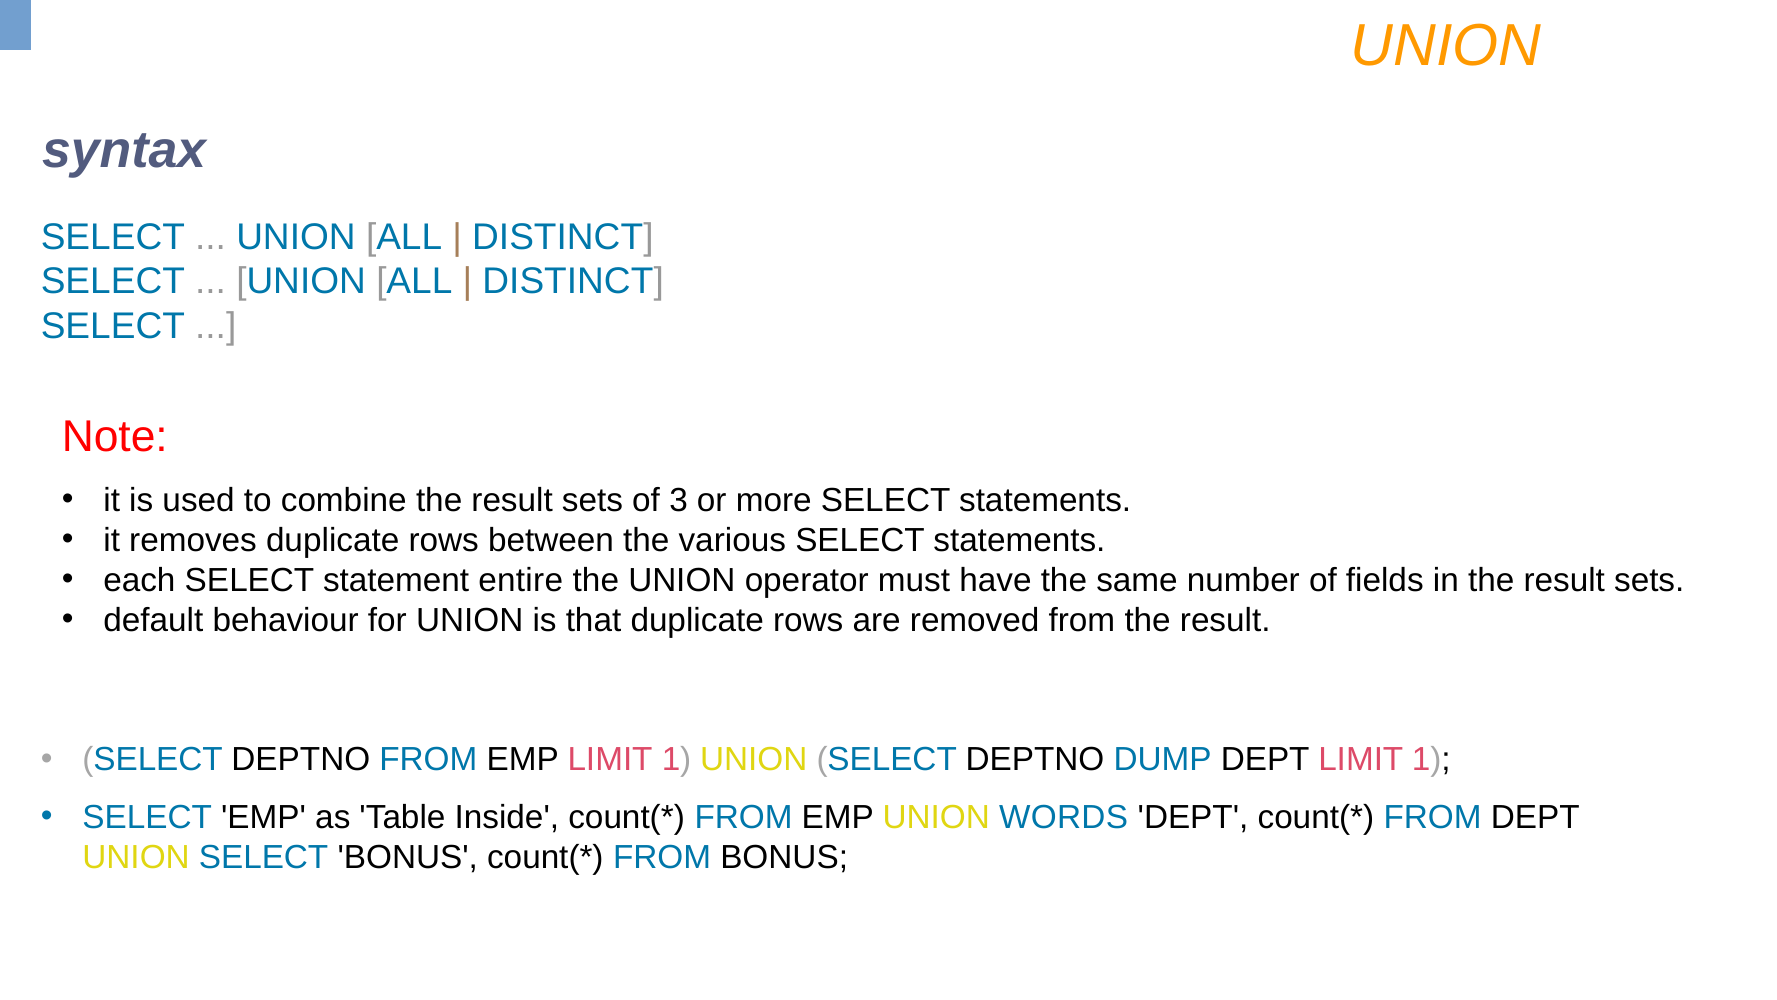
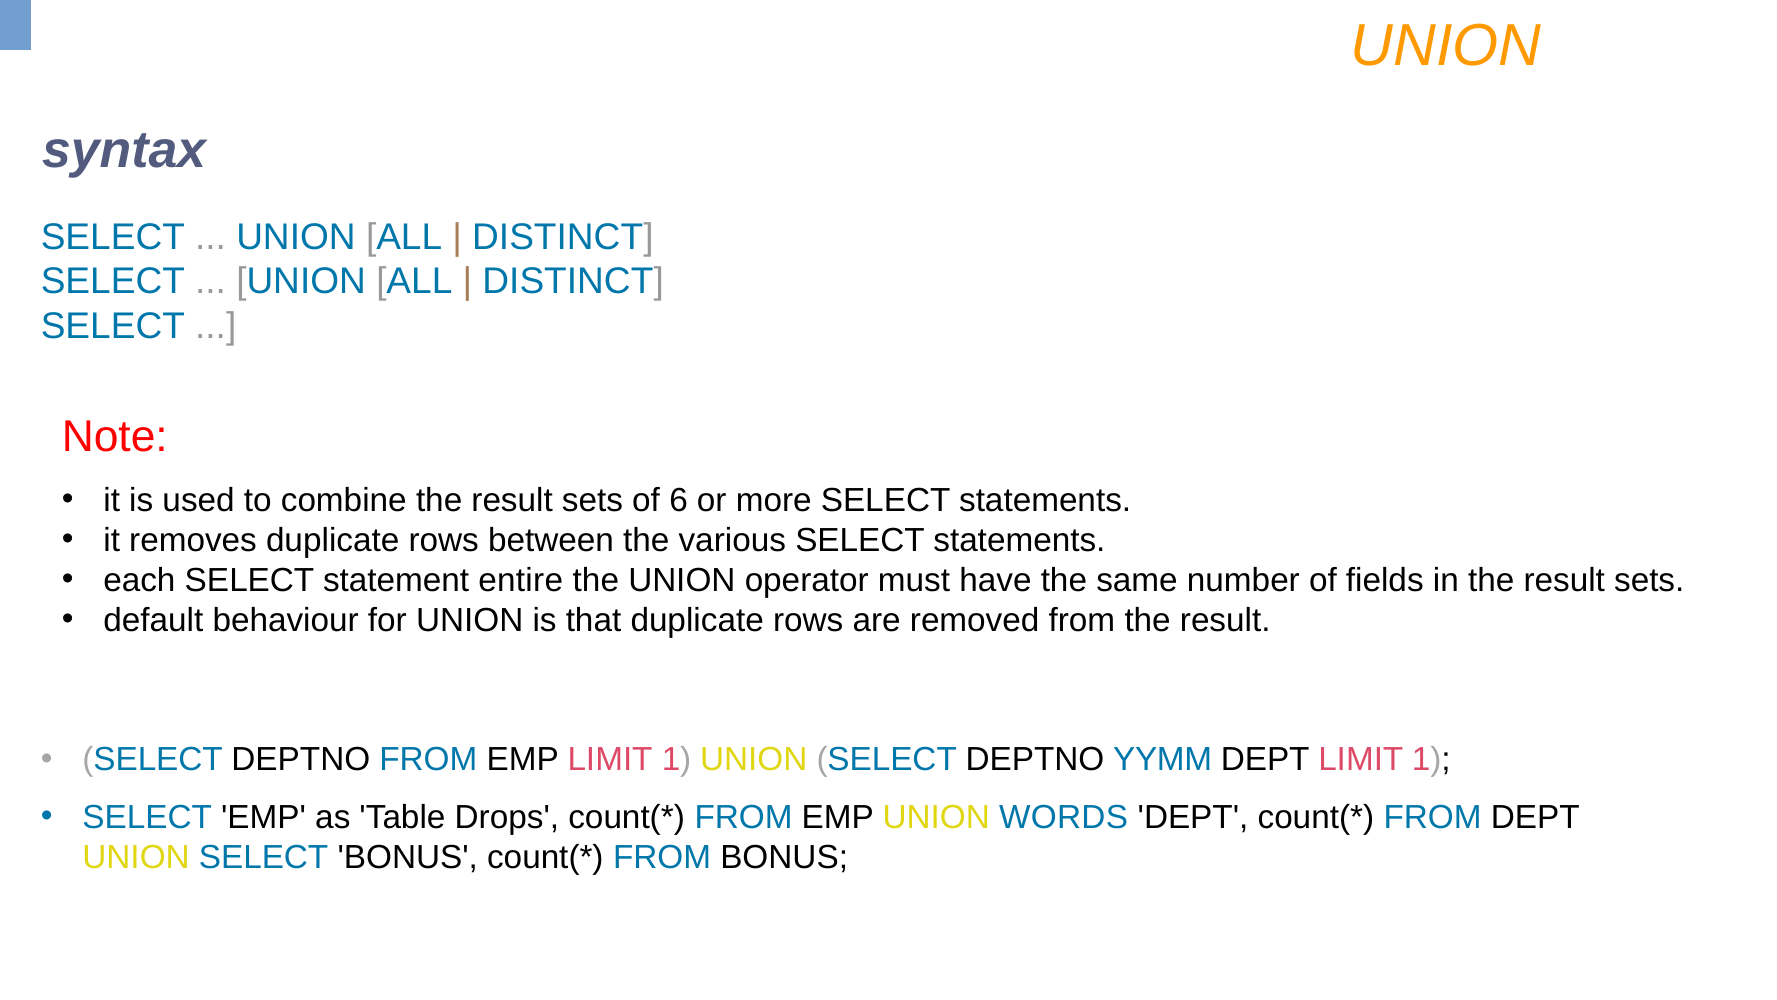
3: 3 -> 6 (679, 500)
DUMP: DUMP -> YYMM (1163, 759)
Inside: Inside -> Drops (507, 817)
